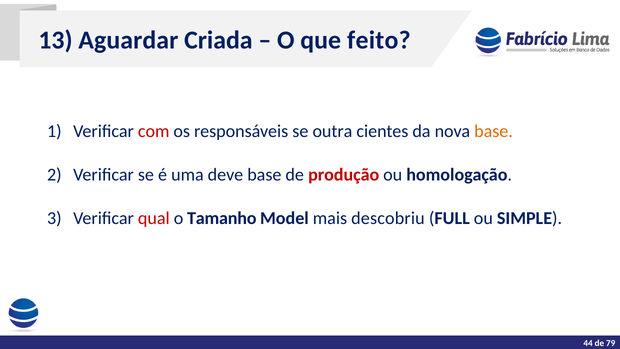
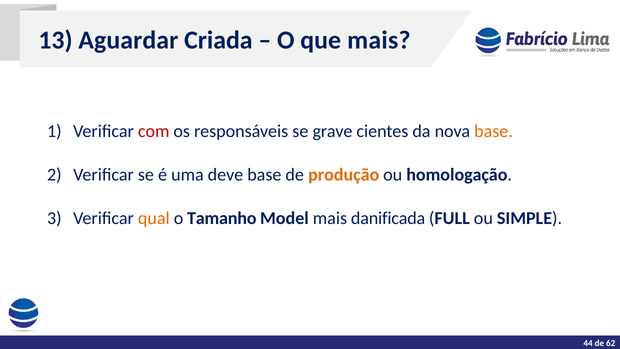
que feito: feito -> mais (379, 40)
outra: outra -> grave (332, 131)
produção colour: red -> orange (344, 174)
qual colour: red -> orange (154, 218)
descobriu: descobriu -> danificada (388, 218)
79: 79 -> 62 (611, 343)
